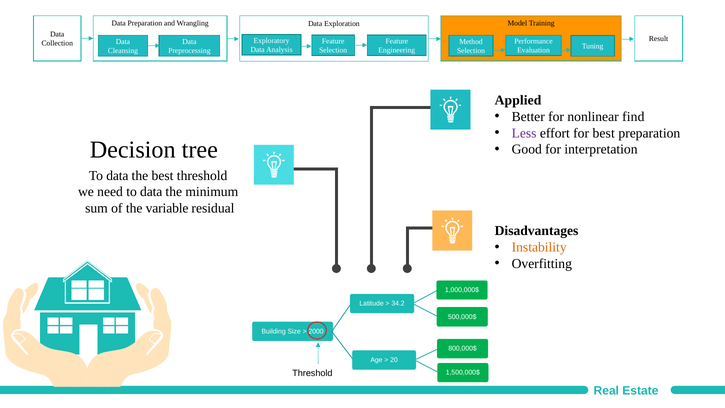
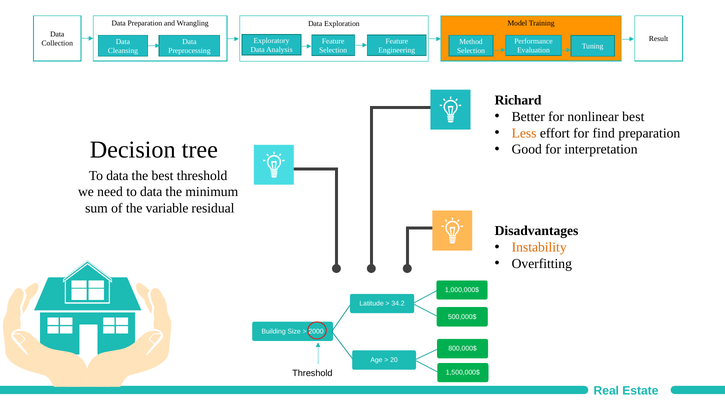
Applied: Applied -> Richard (518, 100)
nonlinear find: find -> best (633, 117)
Less colour: purple -> orange (524, 133)
for best: best -> find (604, 133)
